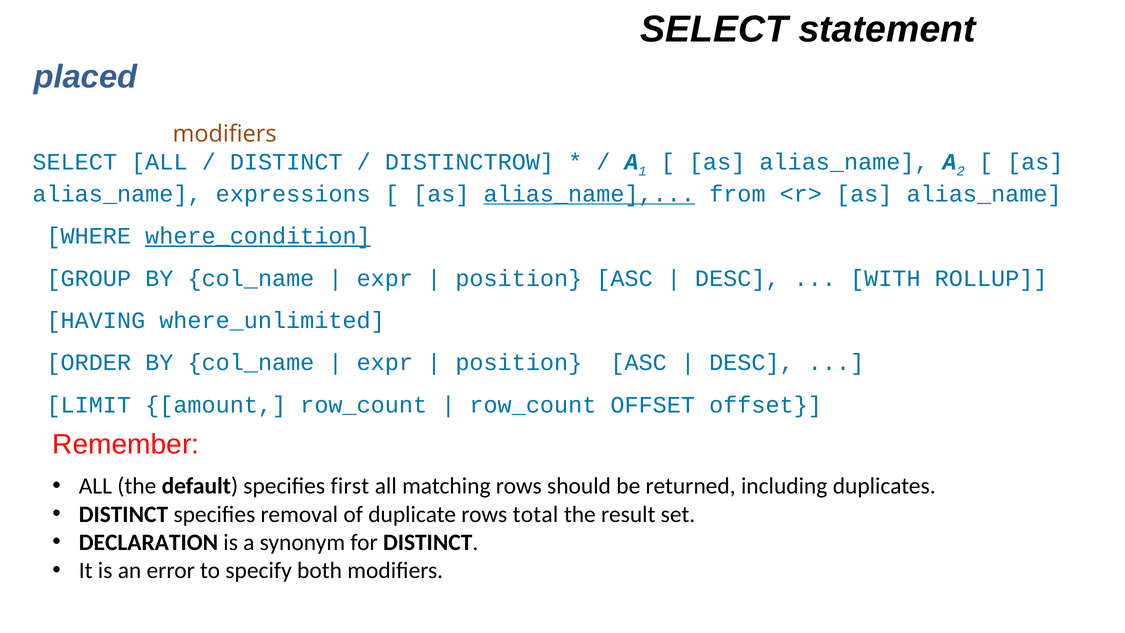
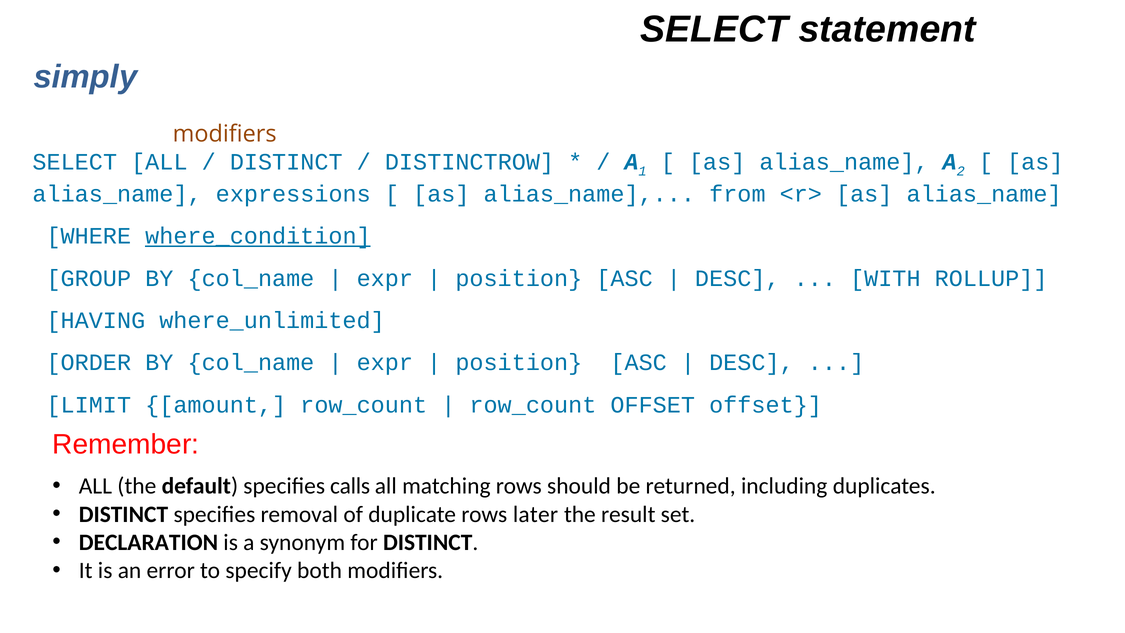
placed: placed -> simply (85, 77)
alias_name underline: present -> none (589, 194)
first: first -> calls (350, 486)
total: total -> later (535, 514)
